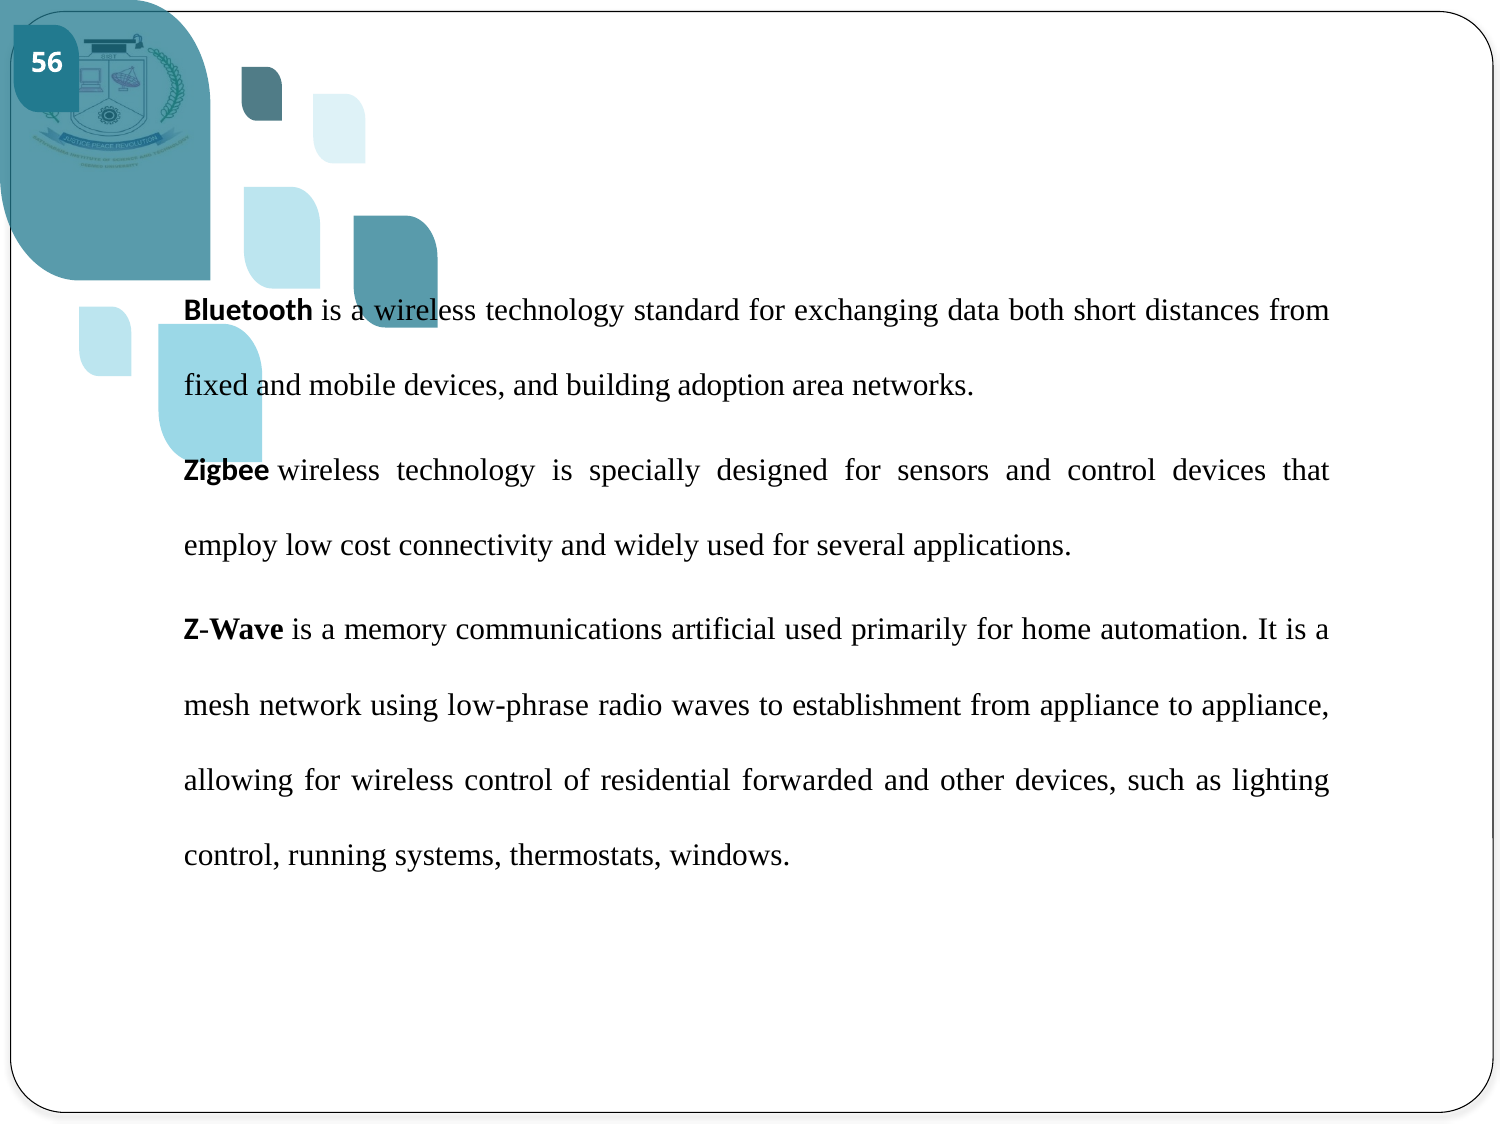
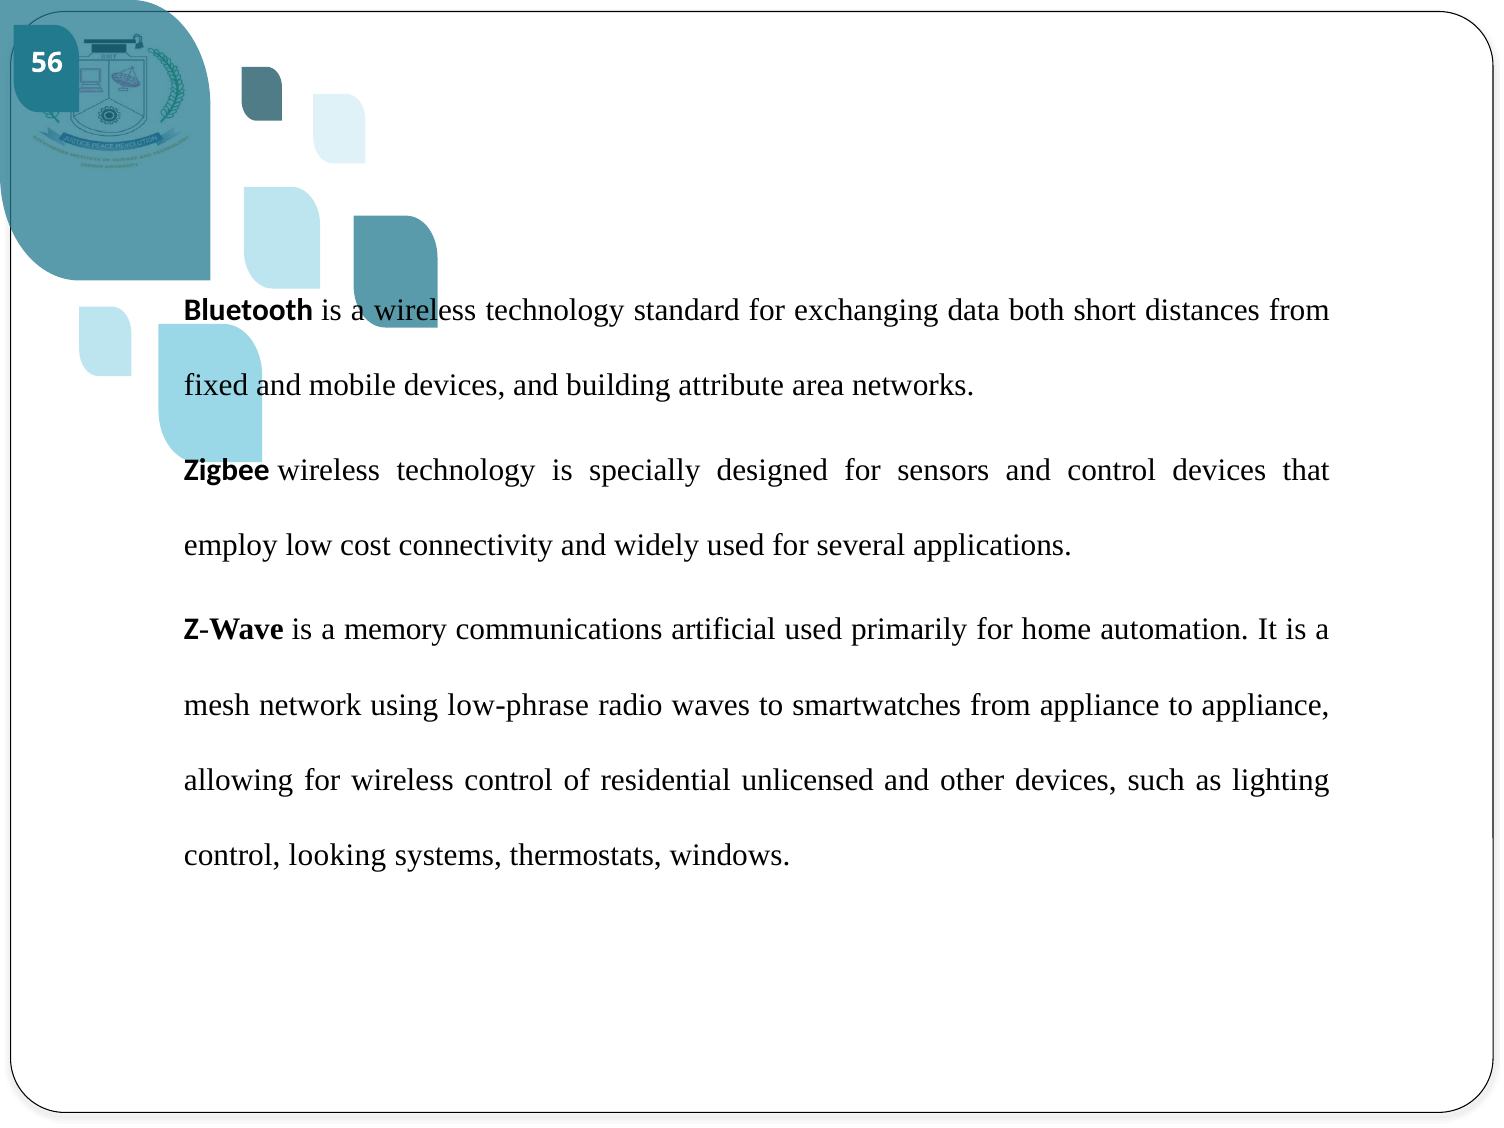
adoption: adoption -> attribute (731, 385)
establishment: establishment -> smartwatches (877, 705)
forwarded: forwarded -> unlicensed (808, 780)
running: running -> looking (337, 855)
